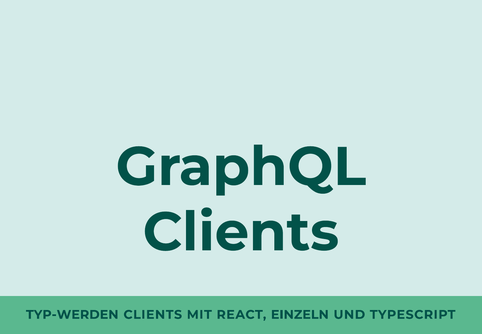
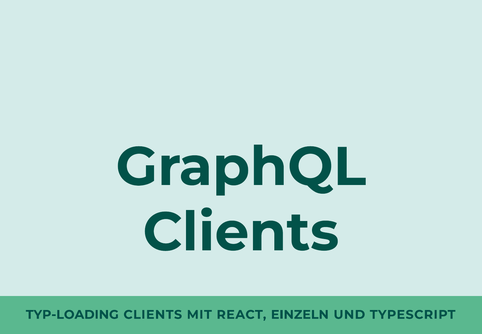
TYP-WERDEN: TYP-WERDEN -> TYP-LOADING (72, 314)
